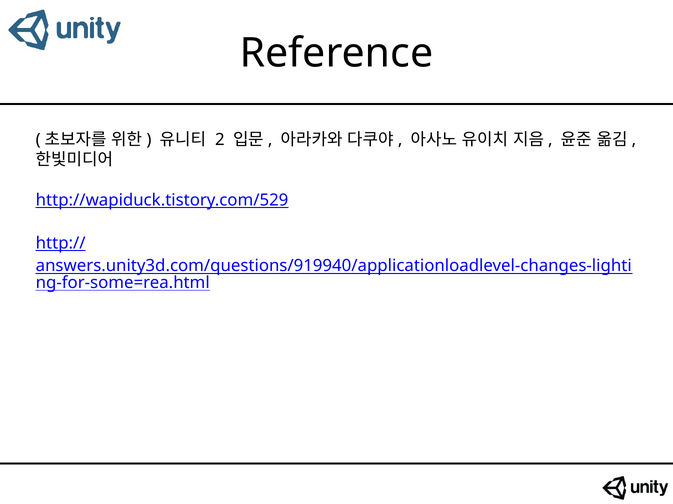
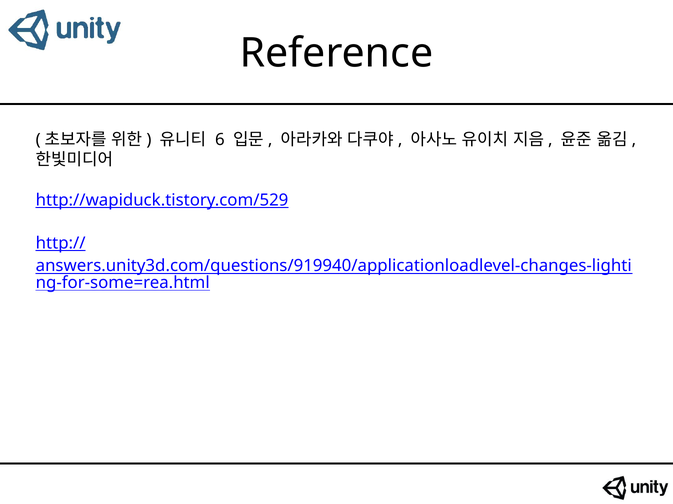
2: 2 -> 6 (220, 140)
